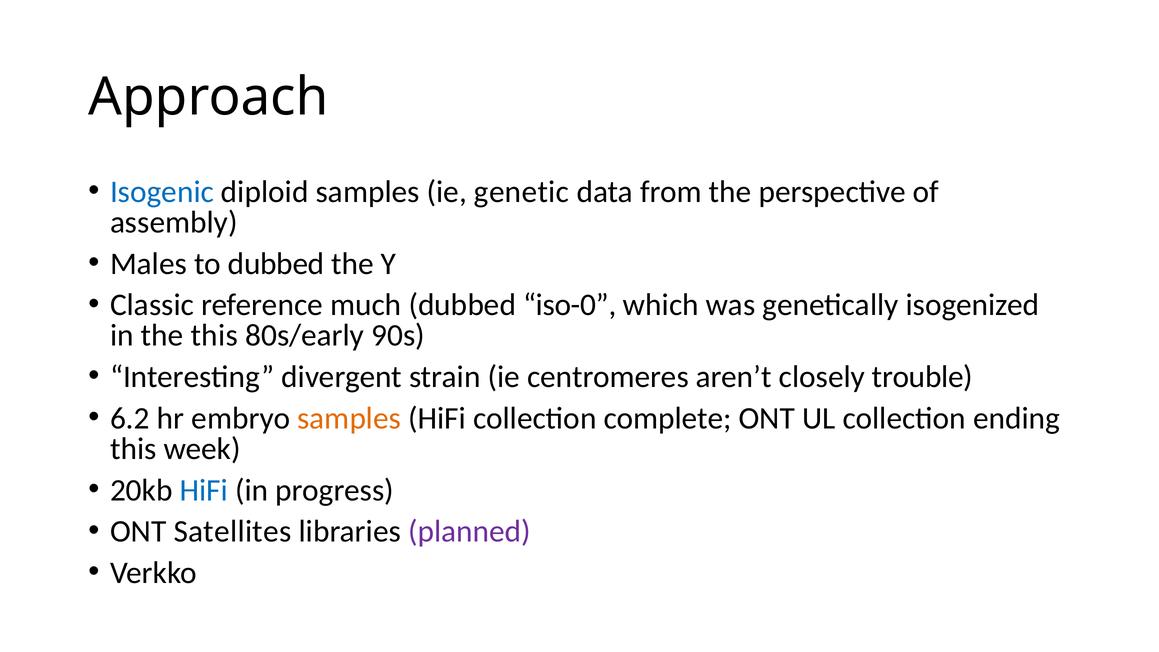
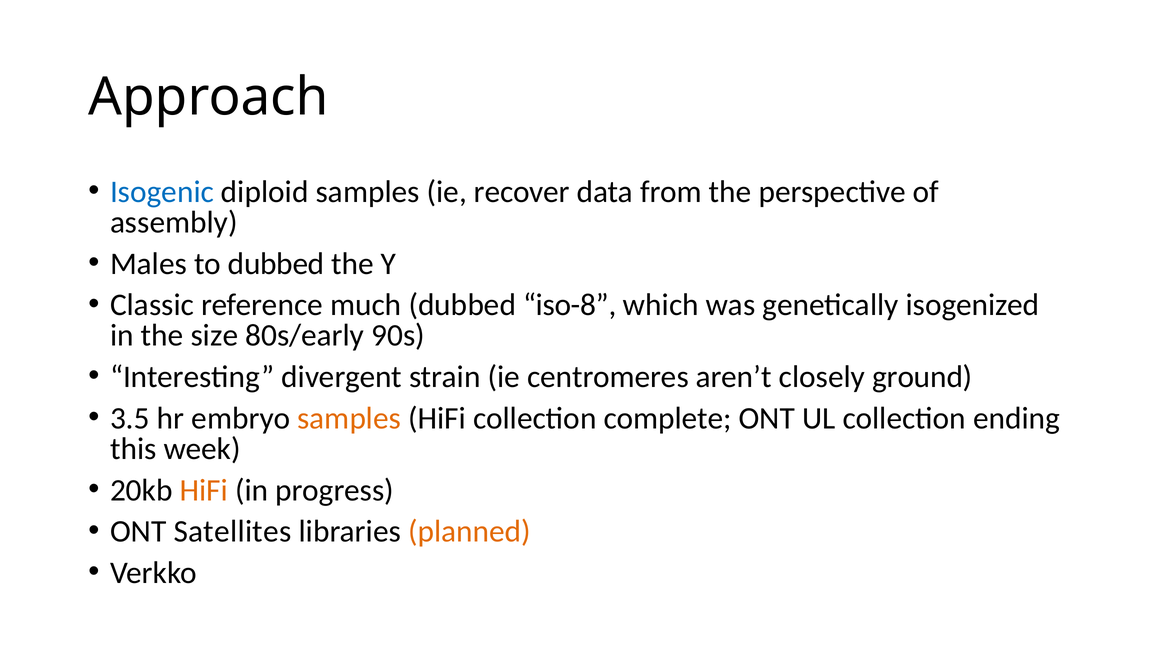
genetic: genetic -> recover (522, 192)
iso-0: iso-0 -> iso-8 (570, 305)
the this: this -> size (214, 336)
trouble: trouble -> ground (922, 377)
6.2: 6.2 -> 3.5 (130, 418)
HiFi colour: blue -> orange (204, 490)
planned colour: purple -> orange (469, 531)
